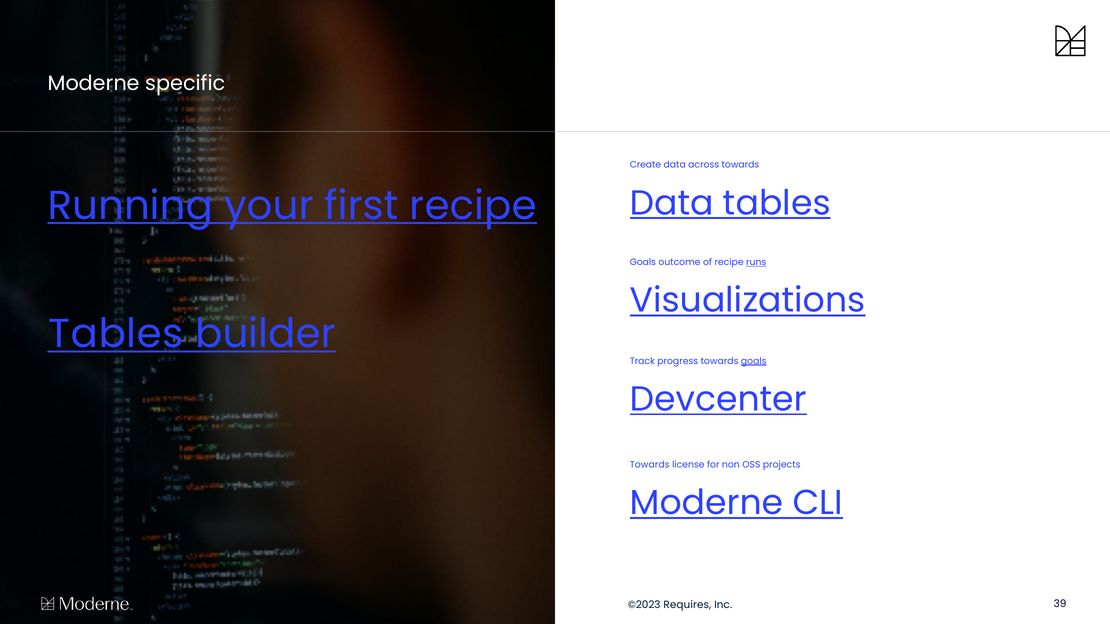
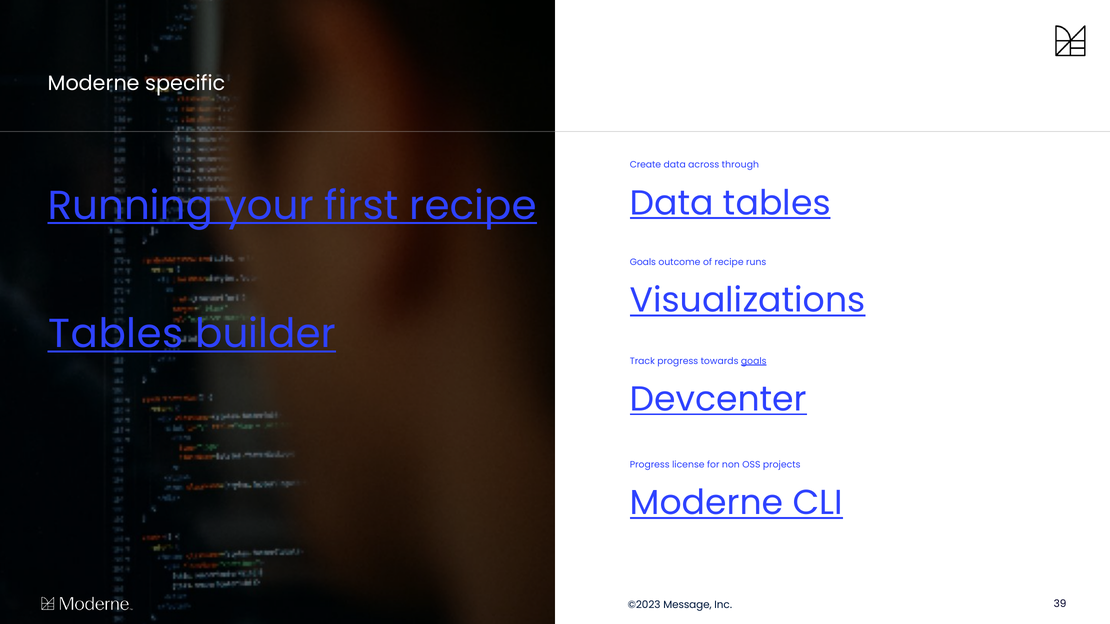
across towards: towards -> through (740, 165)
runs underline: present -> none (756, 262)
Towards: Towards -> Progress (650, 465)
Requires: Requires -> Message (687, 605)
